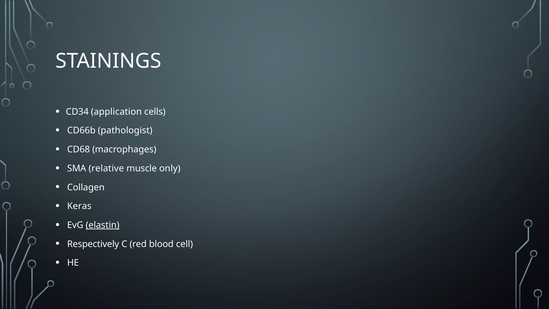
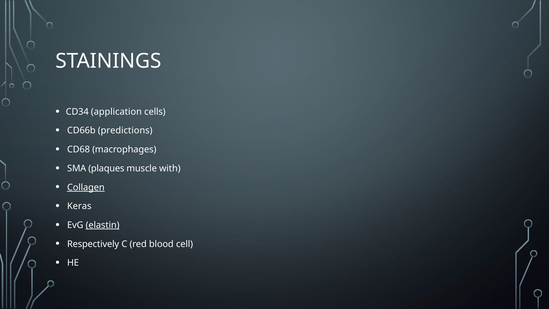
pathologist: pathologist -> predictions (125, 131)
relative: relative -> plaques (106, 168)
only: only -> with (170, 168)
Collagen underline: none -> present (86, 187)
